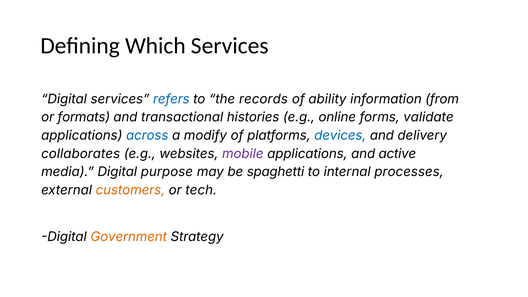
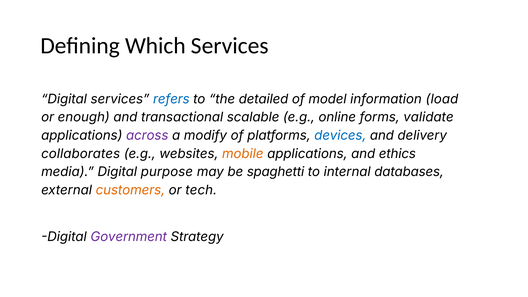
records: records -> detailed (264, 99)
ability: ability -> model (328, 99)
from: from -> load (442, 99)
formats: formats -> enough (84, 117)
histories: histories -> scalable (253, 117)
across colour: blue -> purple (147, 136)
mobile colour: purple -> orange (243, 154)
active: active -> ethics (397, 154)
processes: processes -> databases (409, 172)
Government colour: orange -> purple (129, 237)
